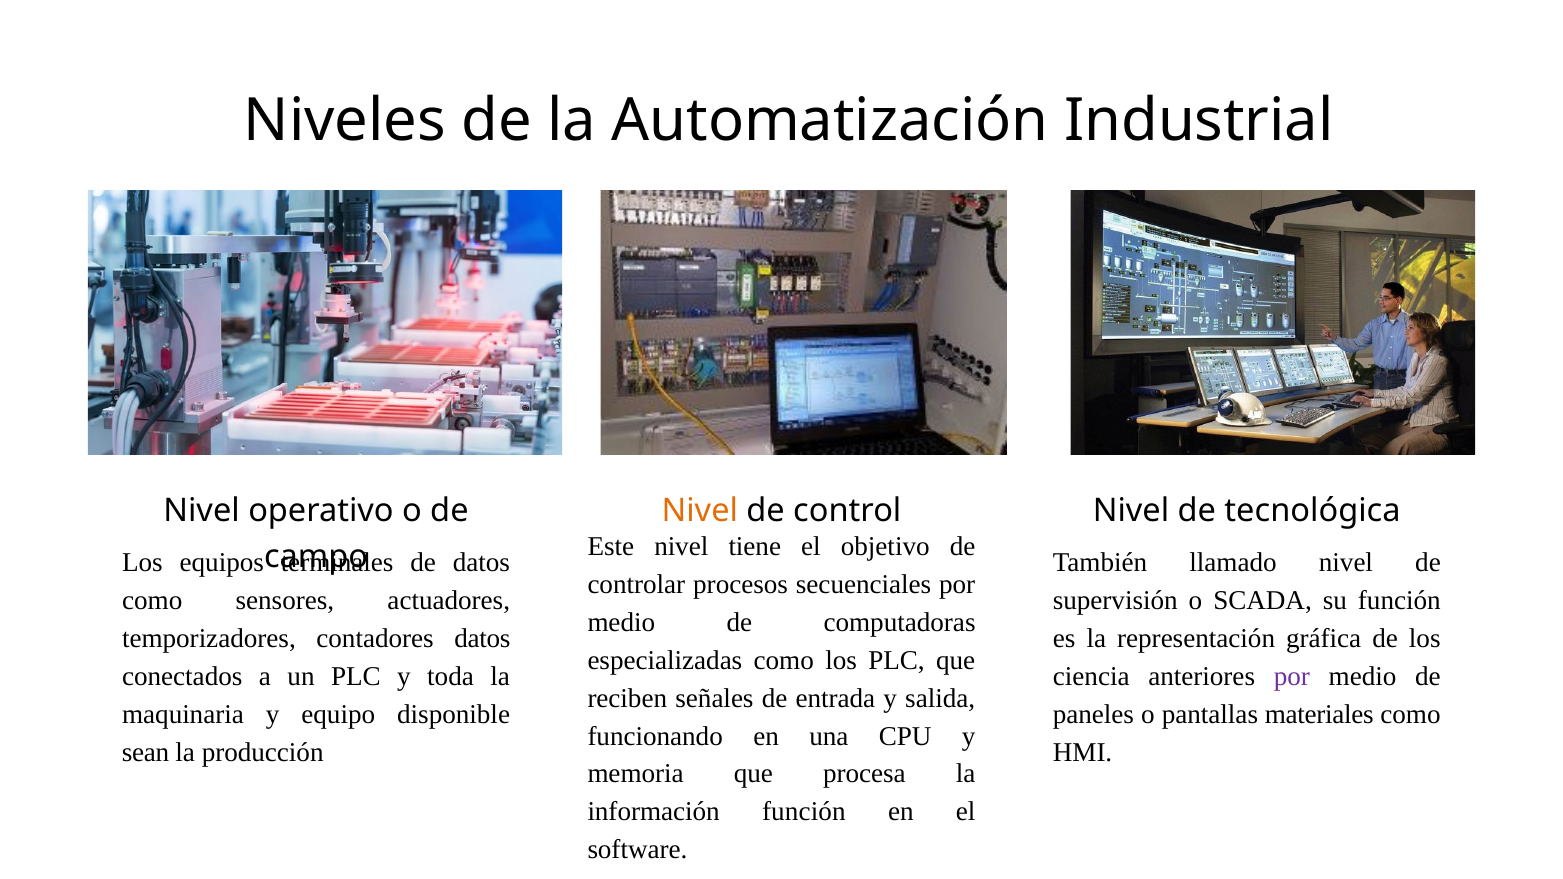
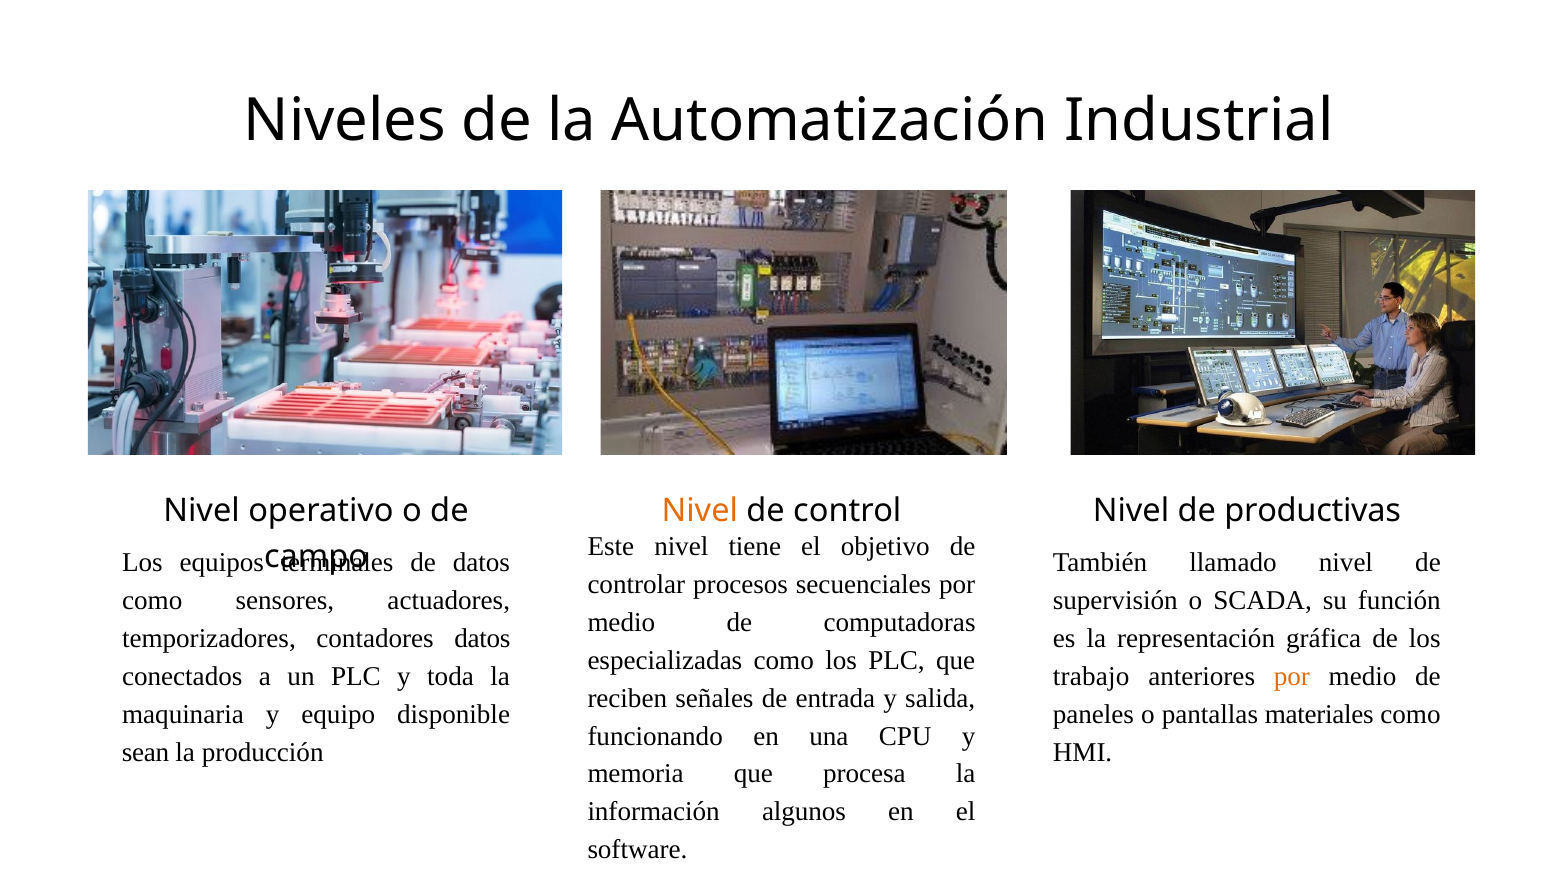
tecnológica: tecnológica -> productivas (1313, 511)
ciencia: ciencia -> trabajo (1091, 677)
por colour: purple -> orange (1292, 677)
información función: función -> algunos (804, 812)
